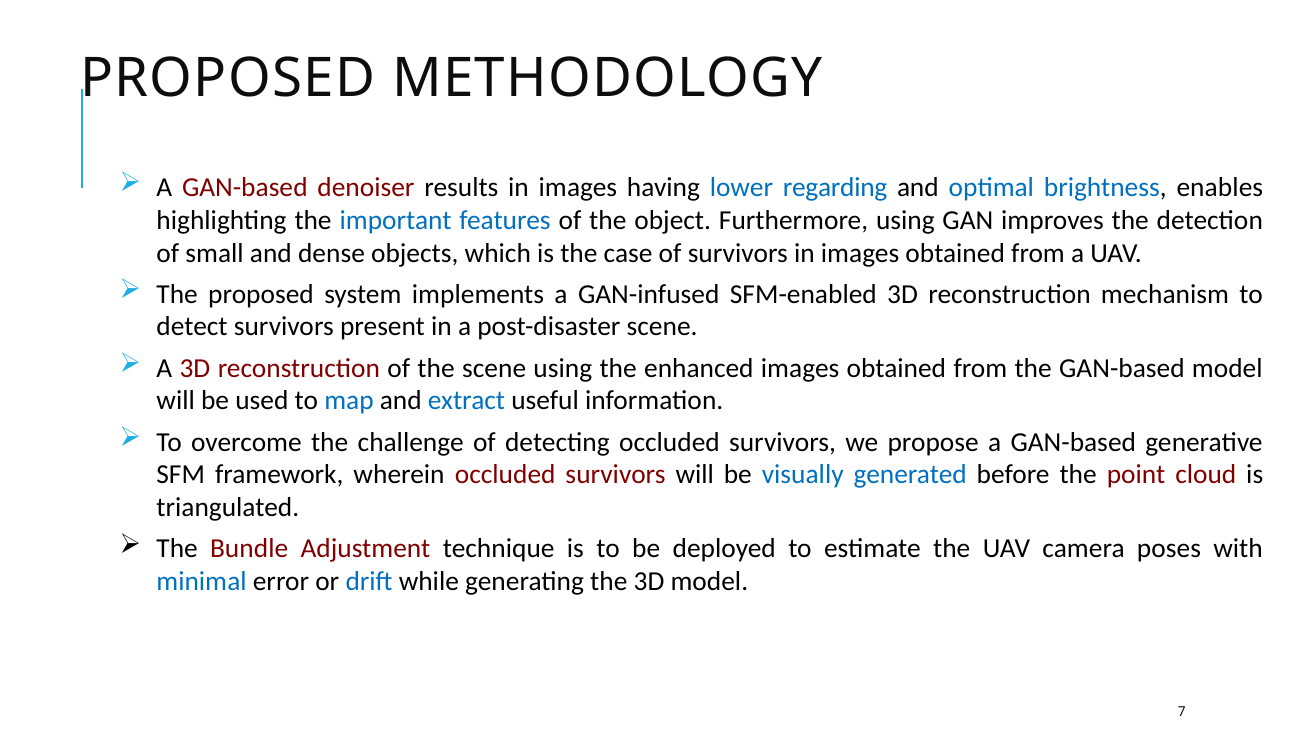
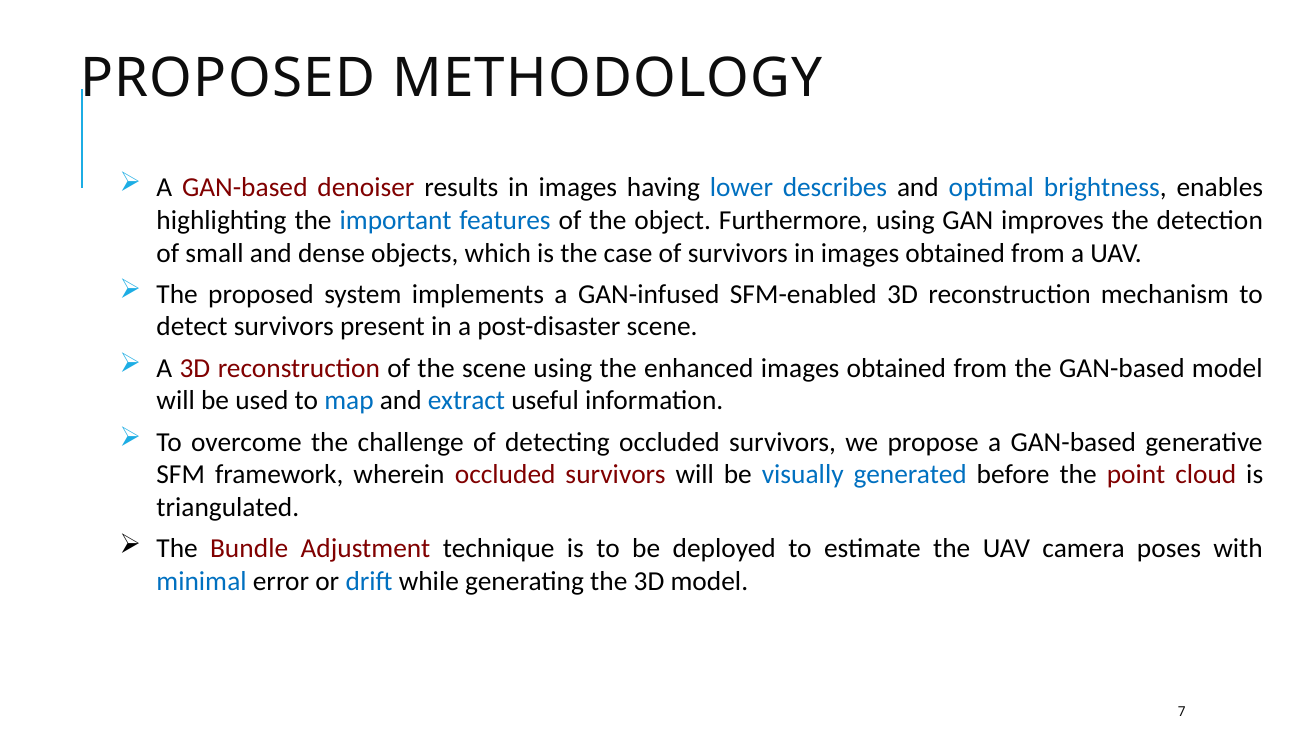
regarding: regarding -> describes (835, 187)
